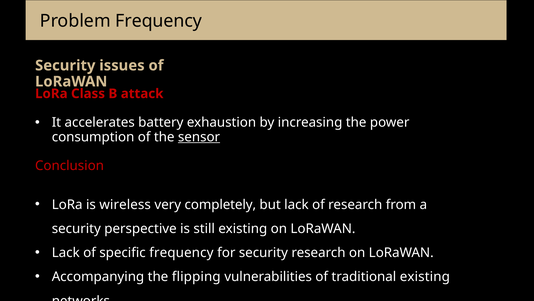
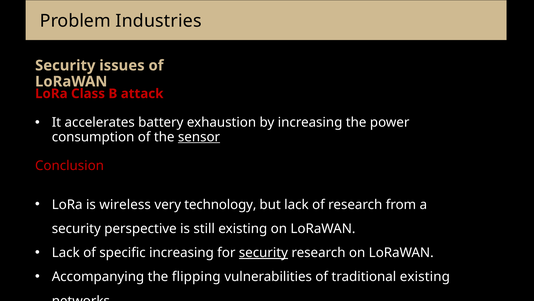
Problem Frequency: Frequency -> Industries (159, 21)
completely: completely -> technology (220, 204)
specific frequency: frequency -> increasing (181, 252)
security underline: none -> present (263, 252)
